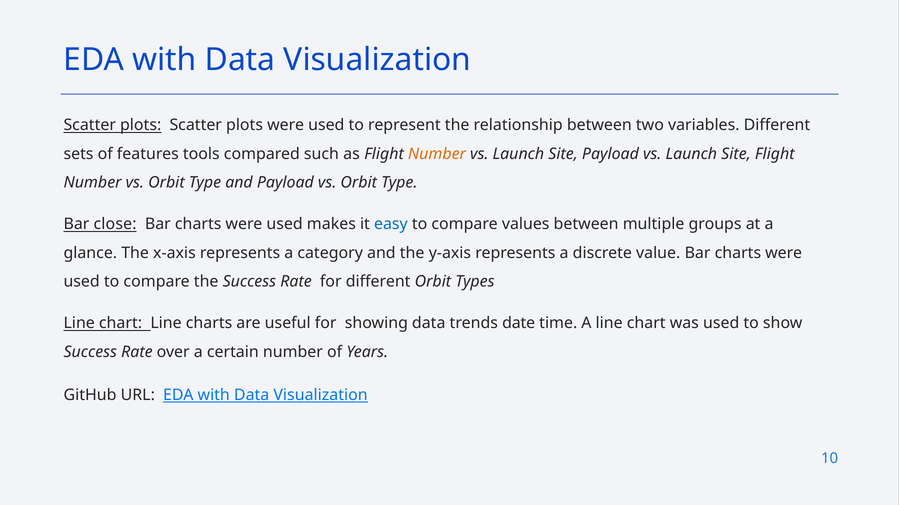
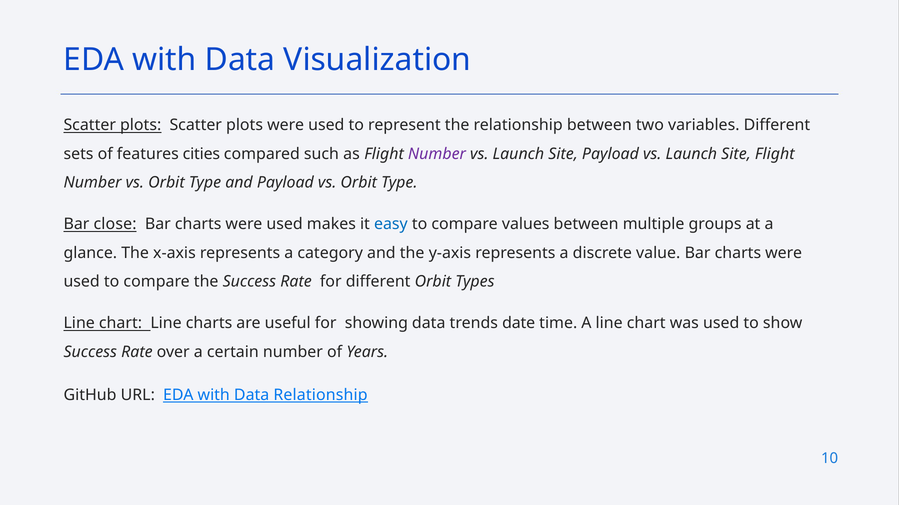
tools: tools -> cities (201, 154)
Number colour: orange -> purple (437, 154)
Visualization: Visualization -> Relationship (320, 395)
